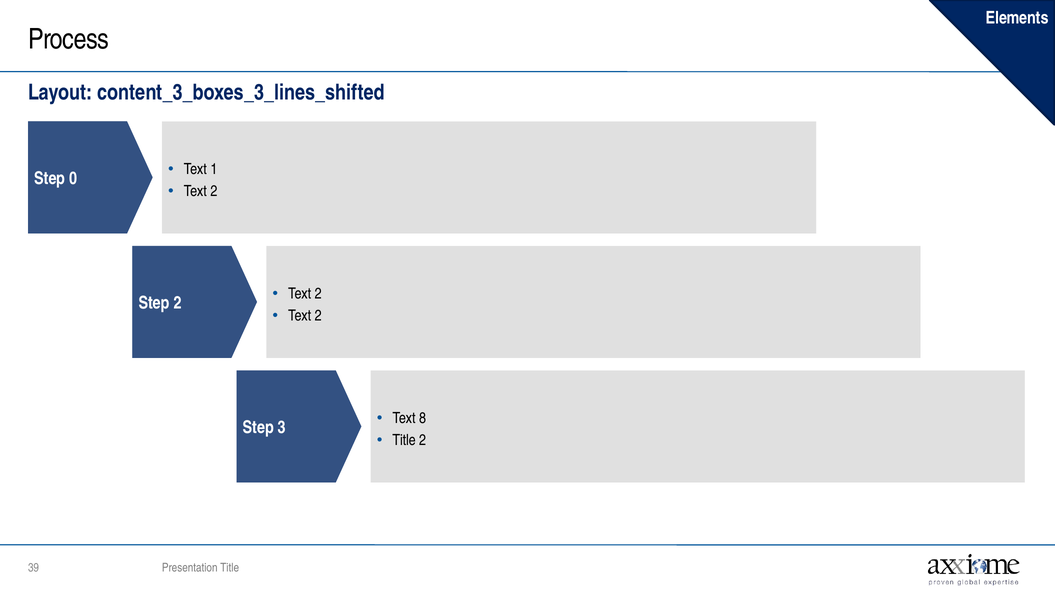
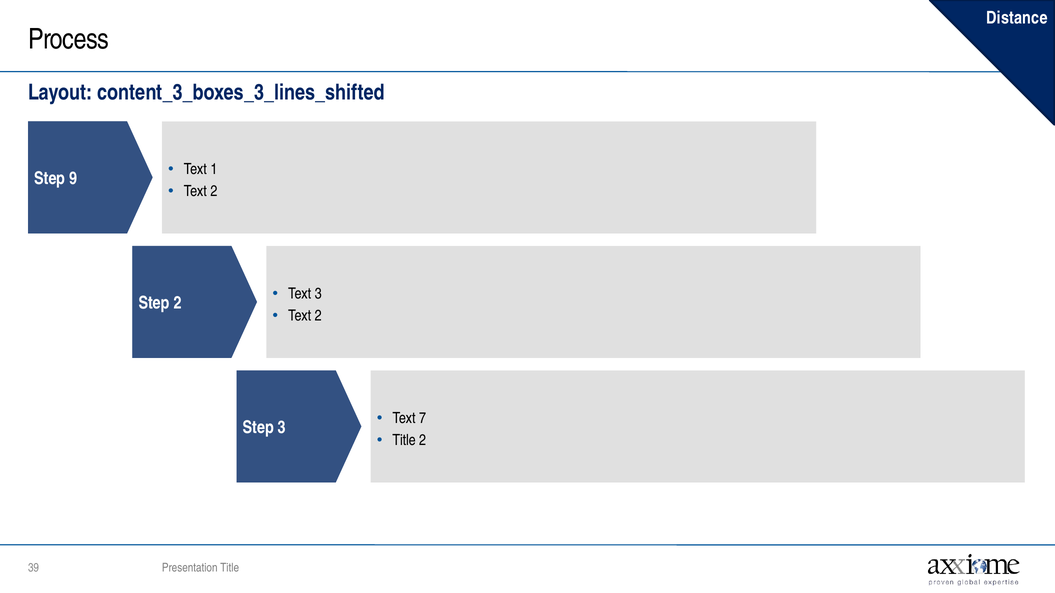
Elements: Elements -> Distance (1017, 18)
0: 0 -> 9 (73, 179)
2: 2 -> 3 (318, 294)
8: 8 -> 7 (423, 419)
